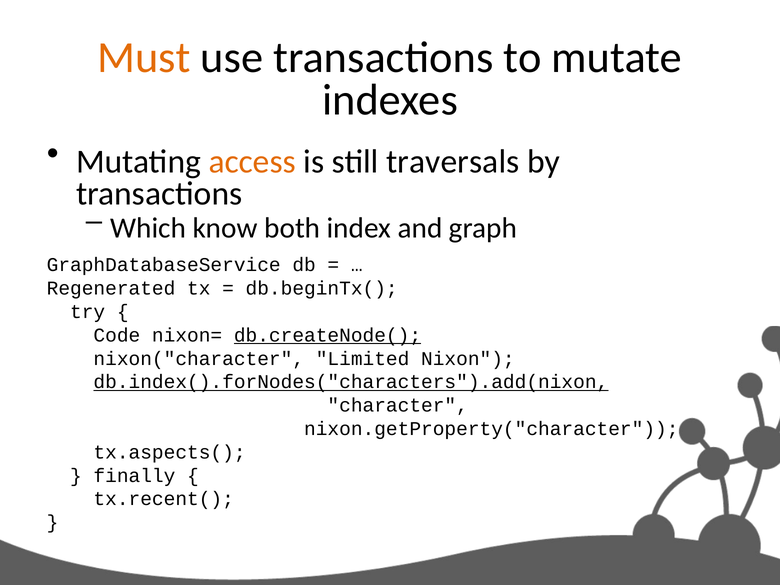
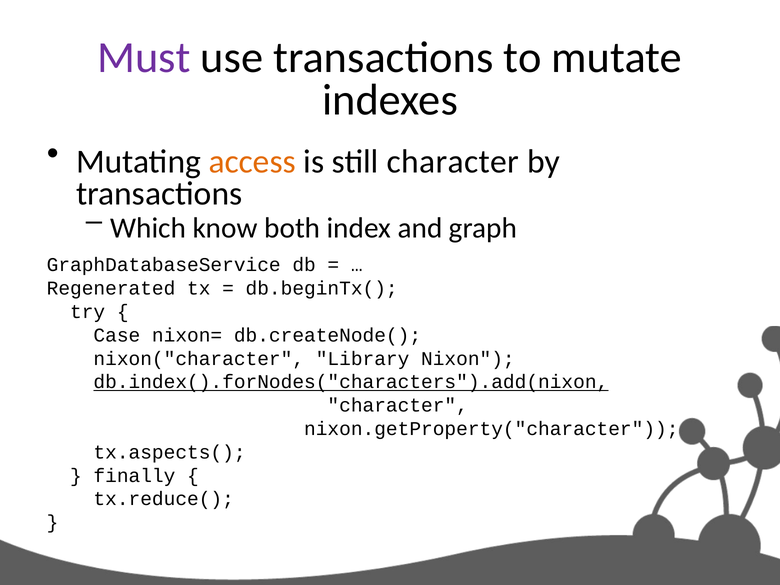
Must colour: orange -> purple (144, 58)
still traversals: traversals -> character (453, 162)
Code: Code -> Case (117, 335)
db.createNode( underline: present -> none (327, 335)
Limited: Limited -> Library (363, 359)
tx.recent(: tx.recent( -> tx.reduce( (164, 499)
